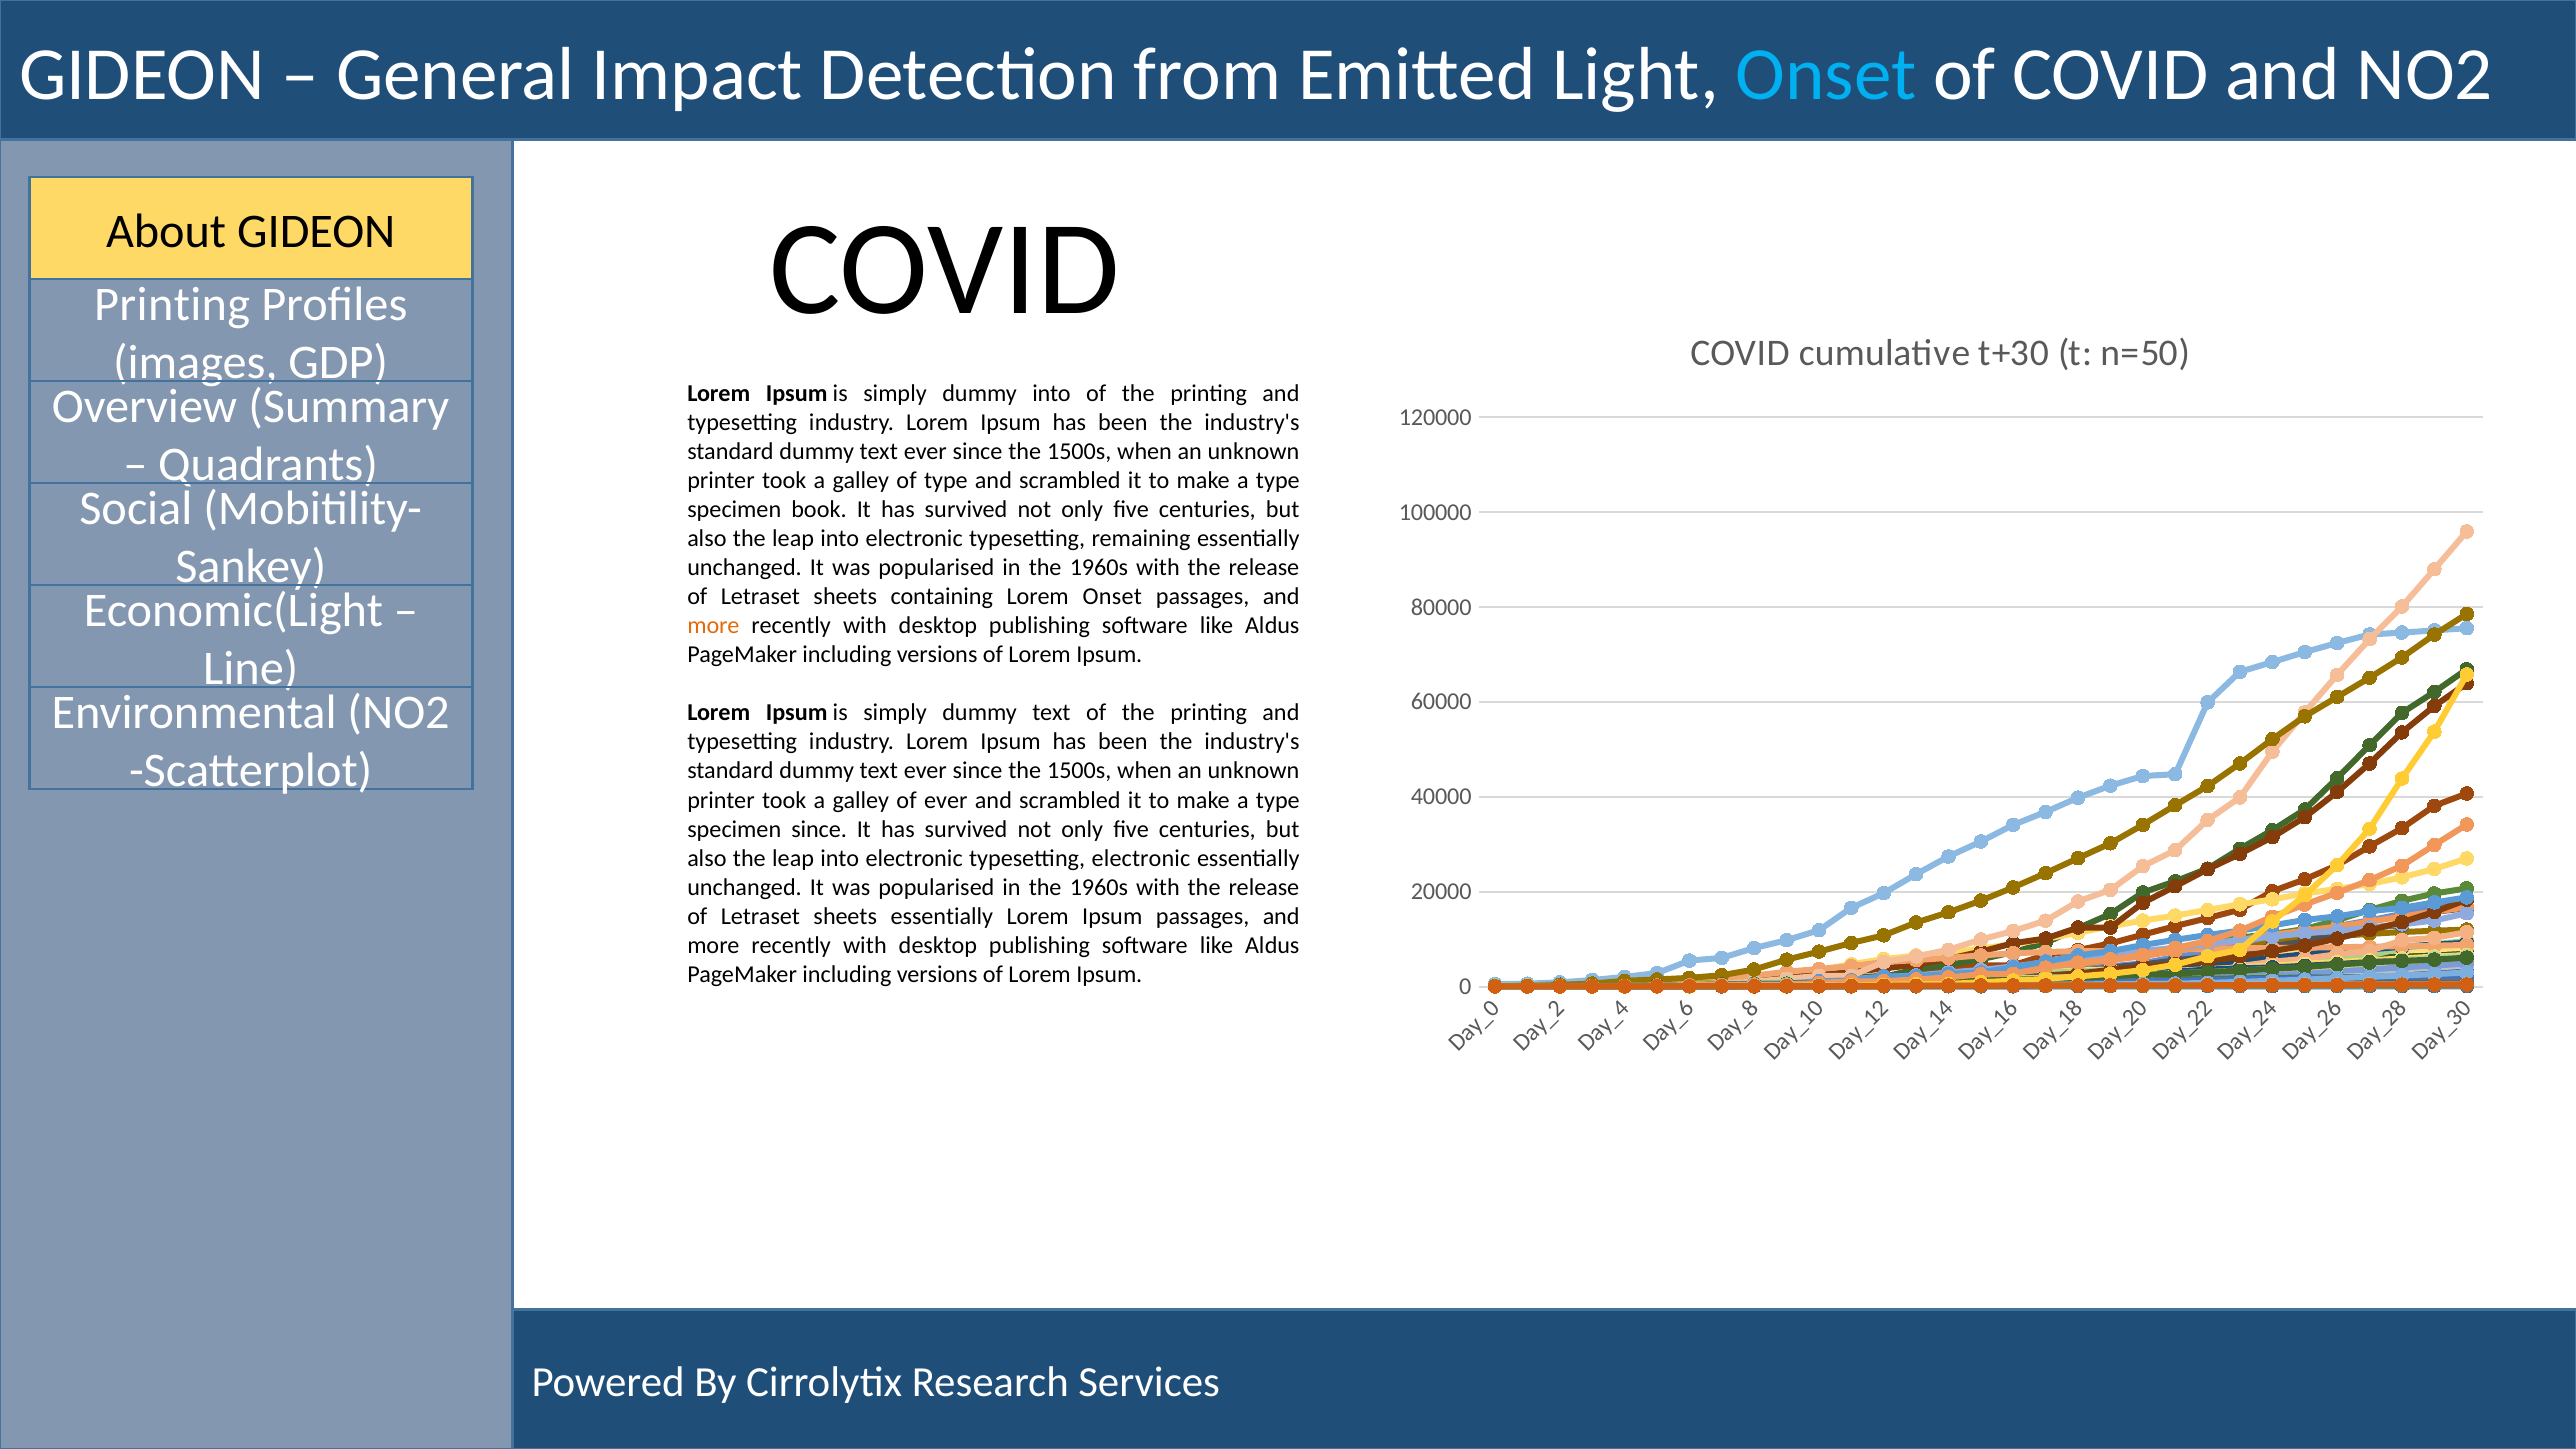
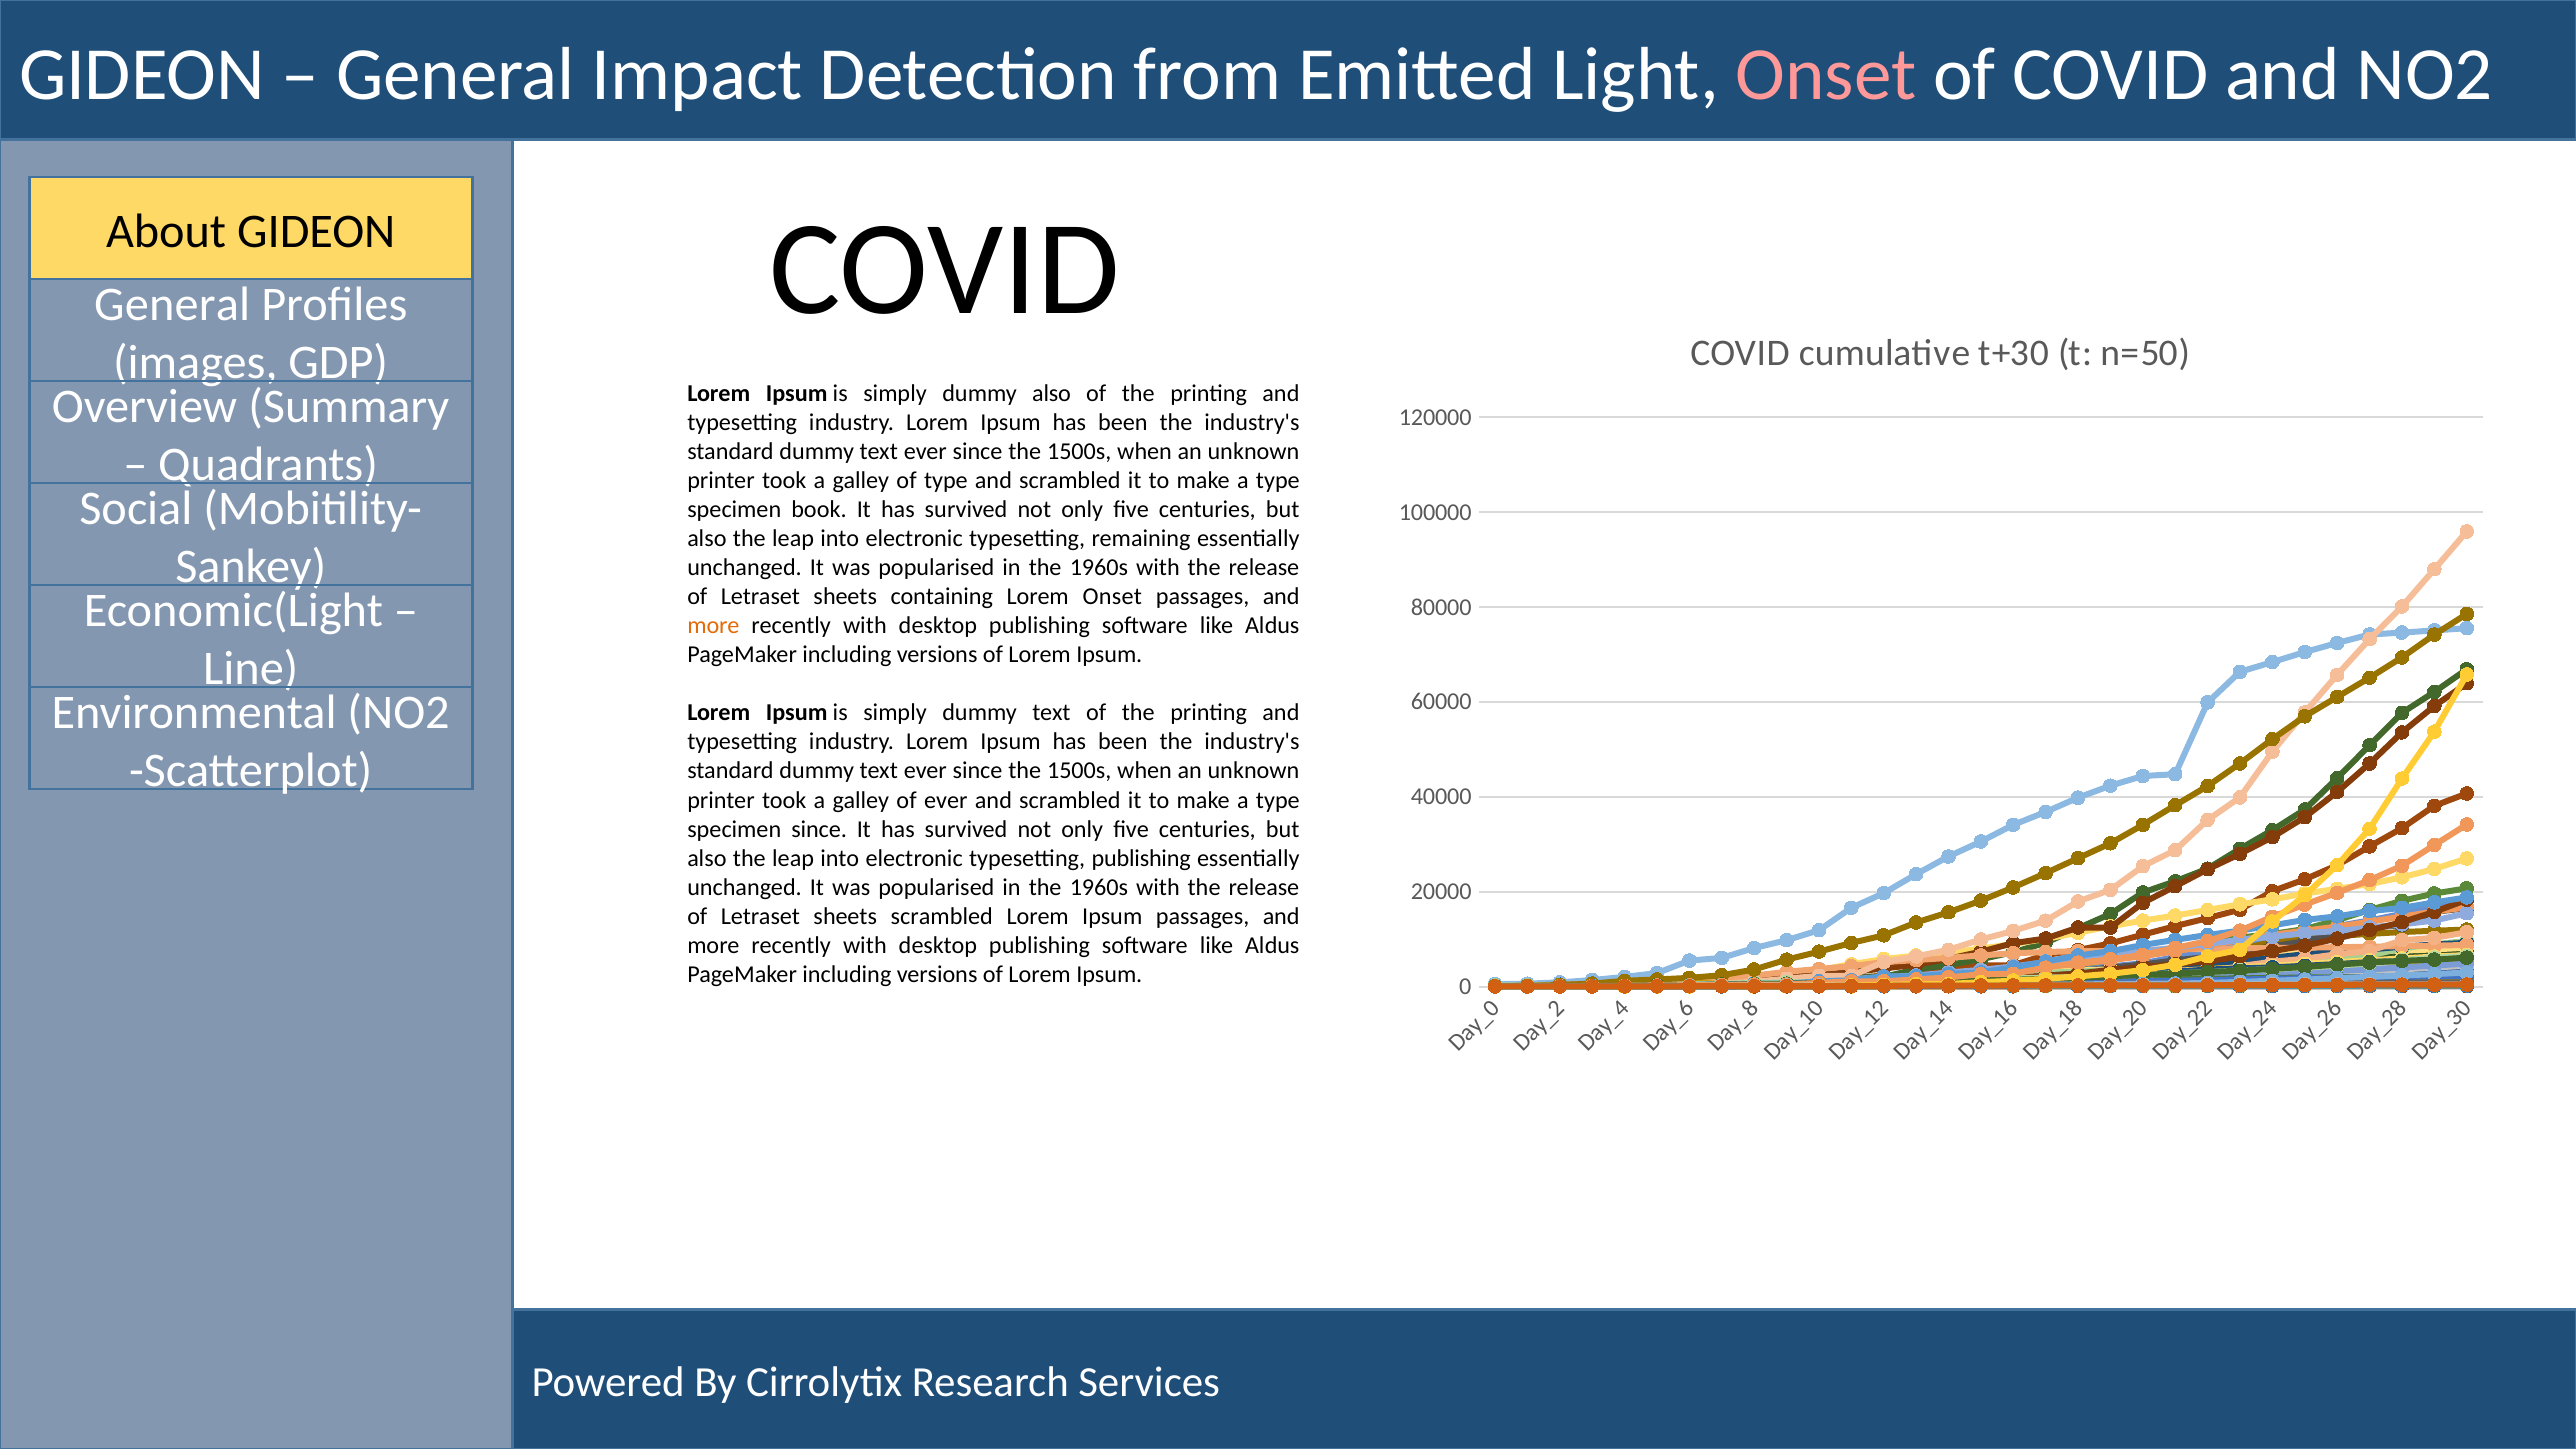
Onset colour: light blue -> pink (1826, 75)
Printing: Printing -> General (172, 304)
dummy into: into -> also (1051, 393)
typesetting electronic: electronic -> publishing (1141, 858)
sheets essentially: essentially -> scrambled (942, 916)
